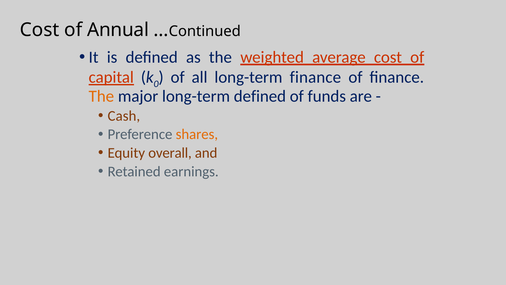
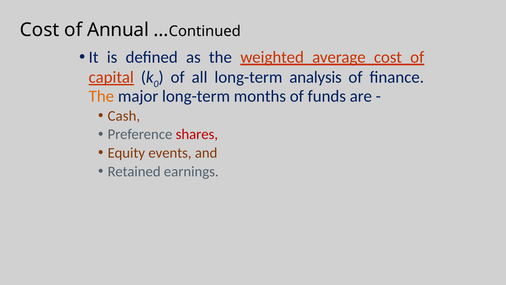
long-term finance: finance -> analysis (316, 77)
long-term defined: defined -> months (260, 96)
shares colour: orange -> red (197, 134)
overall: overall -> events (170, 153)
